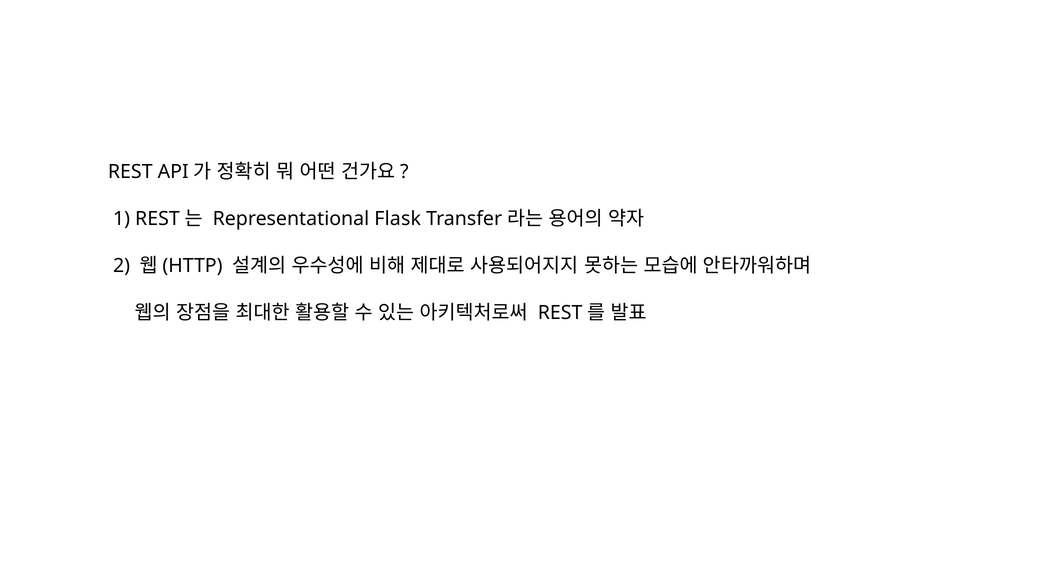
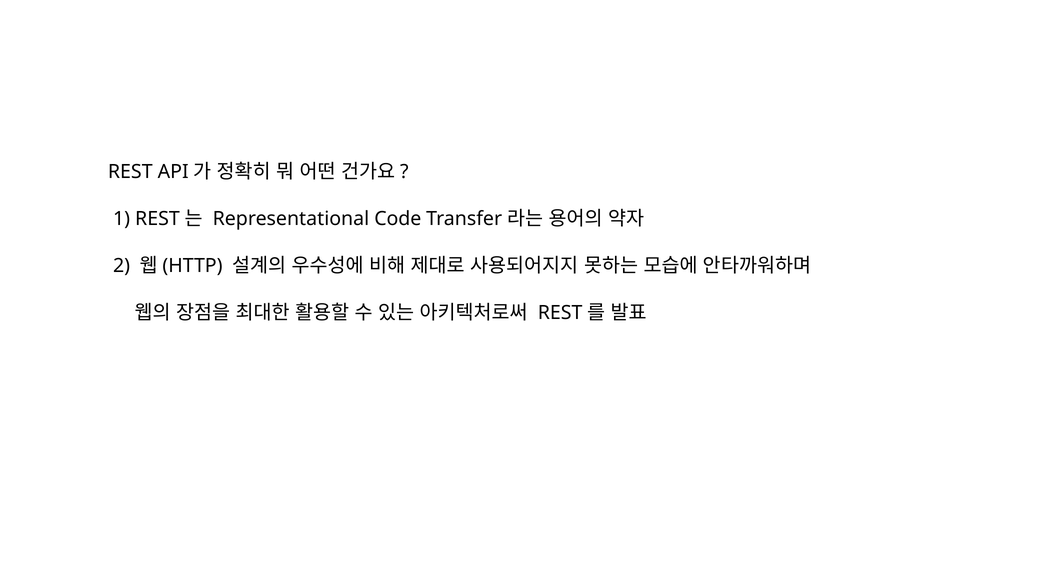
Flask: Flask -> Code (398, 219)
